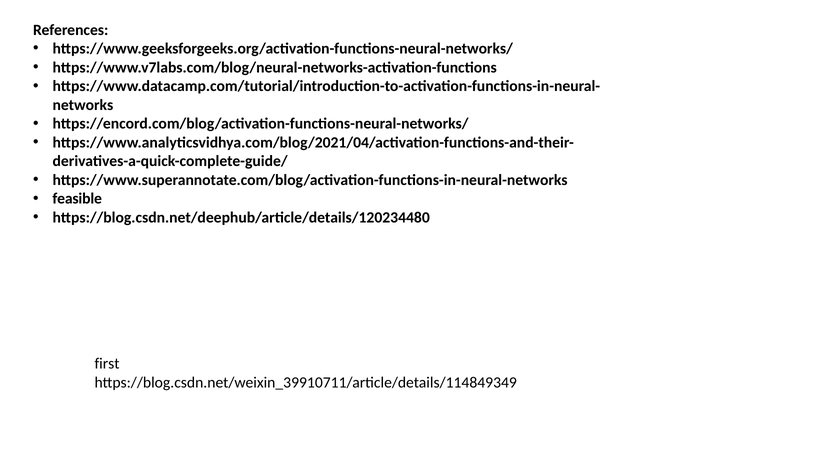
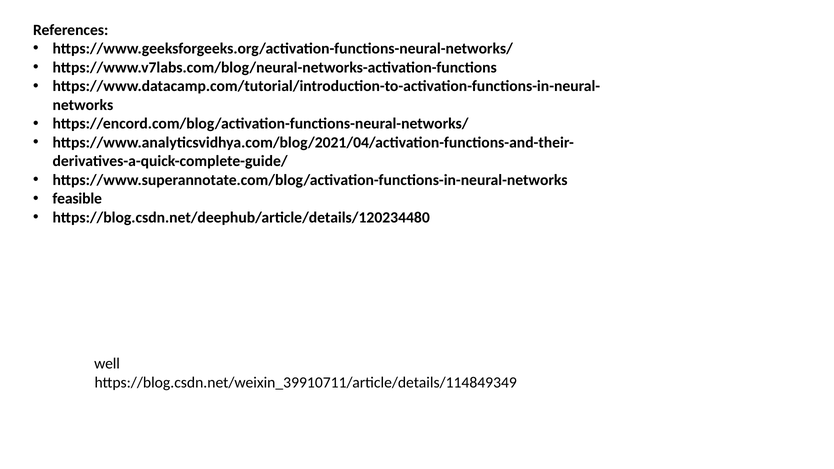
first: first -> well (107, 364)
